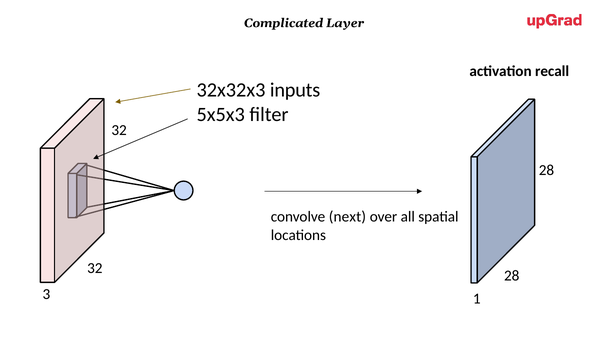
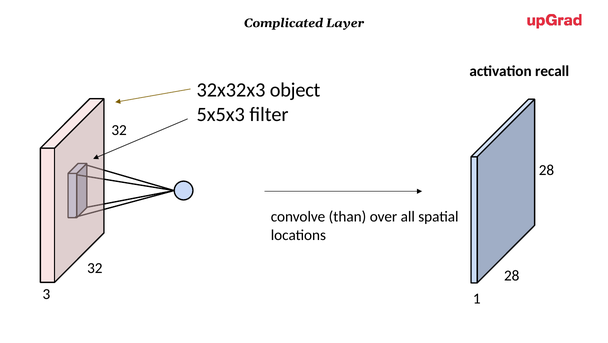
inputs: inputs -> object (295, 90)
next: next -> than (347, 216)
